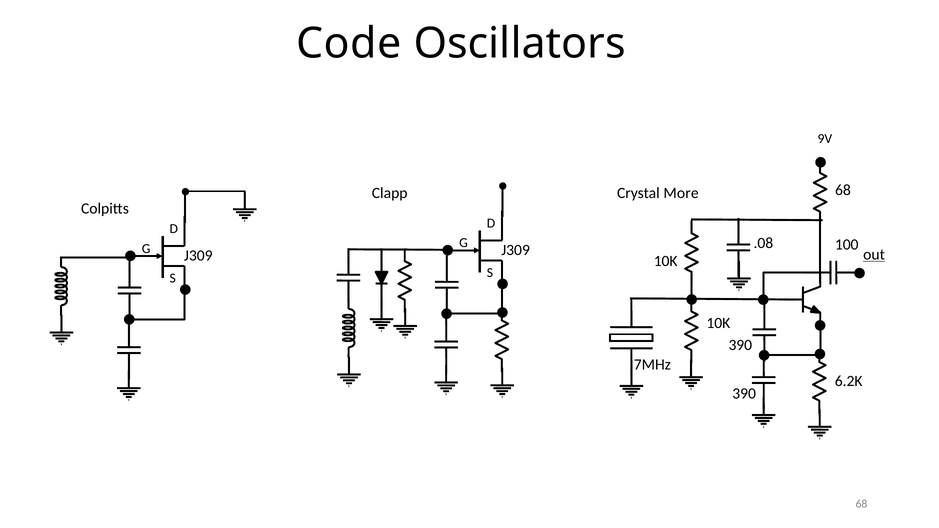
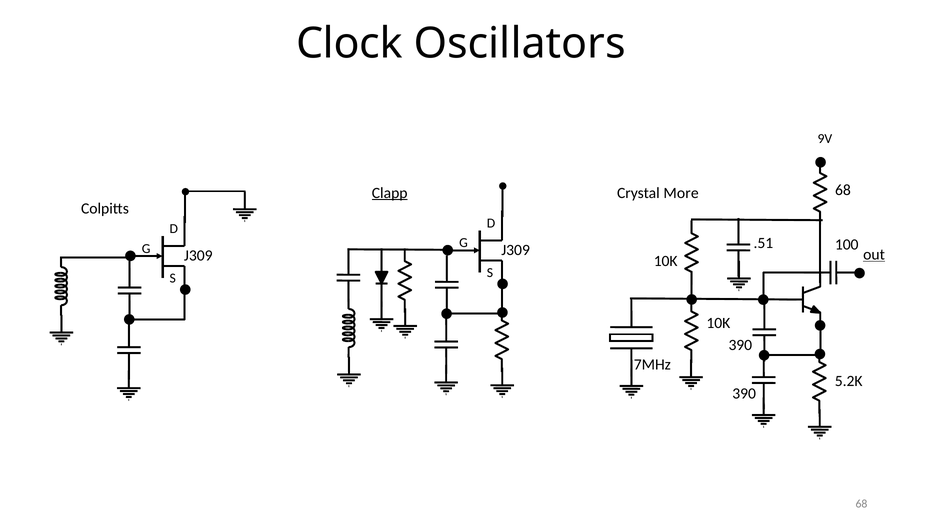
Code: Code -> Clock (349, 44)
Clapp underline: none -> present (390, 193)
.08: .08 -> .51 (763, 243)
6.2K: 6.2K -> 5.2K (849, 381)
